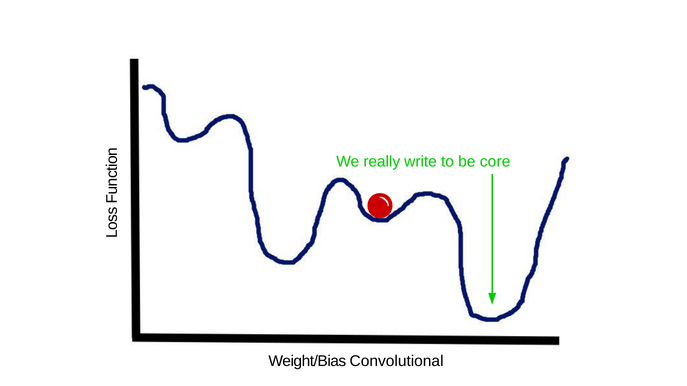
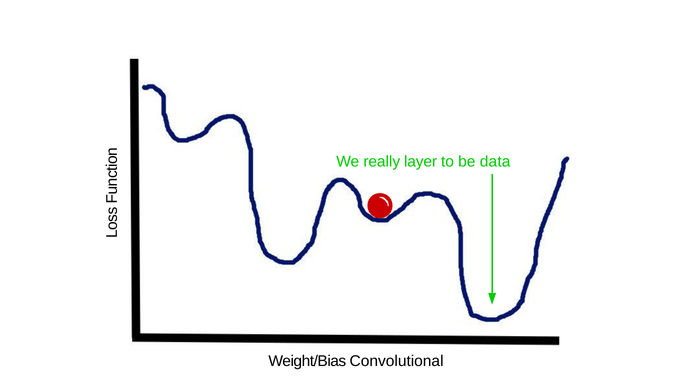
write: write -> layer (421, 162)
core: core -> data (495, 162)
